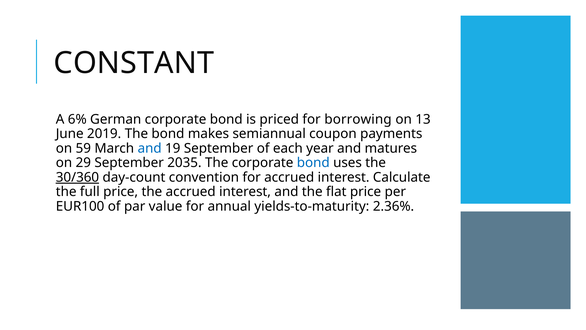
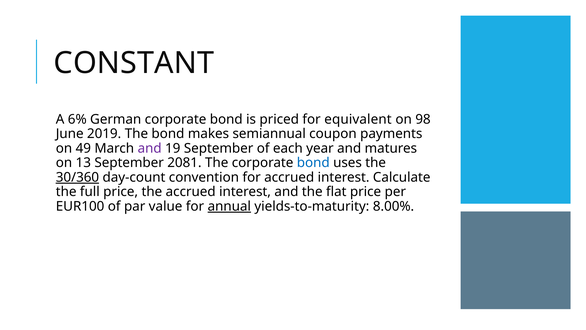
borrowing: borrowing -> equivalent (358, 119)
13: 13 -> 98 (423, 119)
59: 59 -> 49 (83, 148)
and colour: blue -> purple (150, 148)
29: 29 -> 13 (83, 163)
2035: 2035 -> 2081 (184, 163)
annual underline: none -> present (229, 206)
2.36%: 2.36% -> 8.00% (394, 206)
